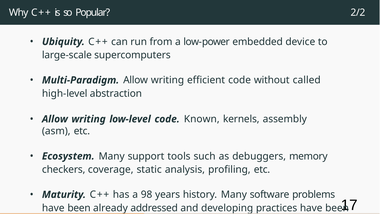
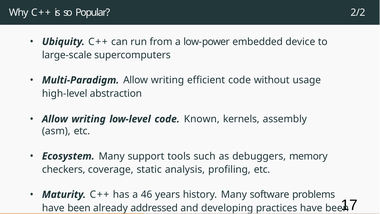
called: called -> usage (307, 80)
98: 98 -> 46 (147, 194)
